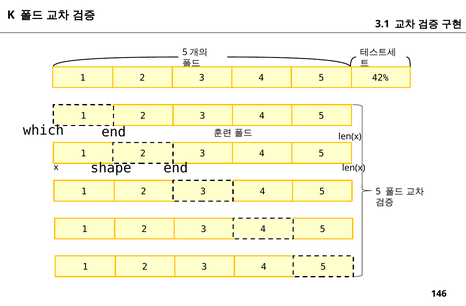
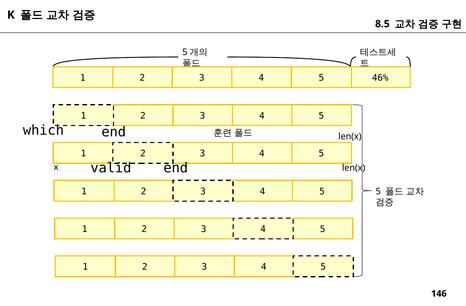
3.1: 3.1 -> 8.5 (382, 24)
42%: 42% -> 46% (380, 78)
shape: shape -> valid (111, 168)
